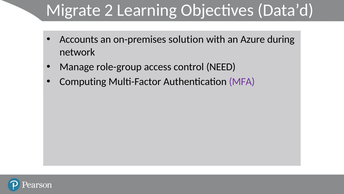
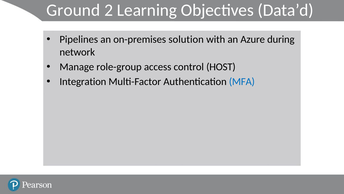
Migrate: Migrate -> Ground (73, 10)
Accounts: Accounts -> Pipelines (79, 39)
NEED: NEED -> HOST (221, 67)
Computing: Computing -> Integration (83, 81)
MFA colour: purple -> blue (242, 81)
